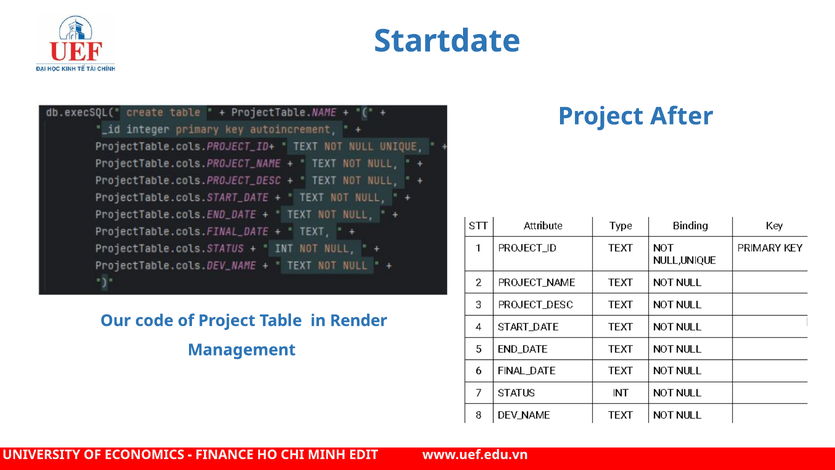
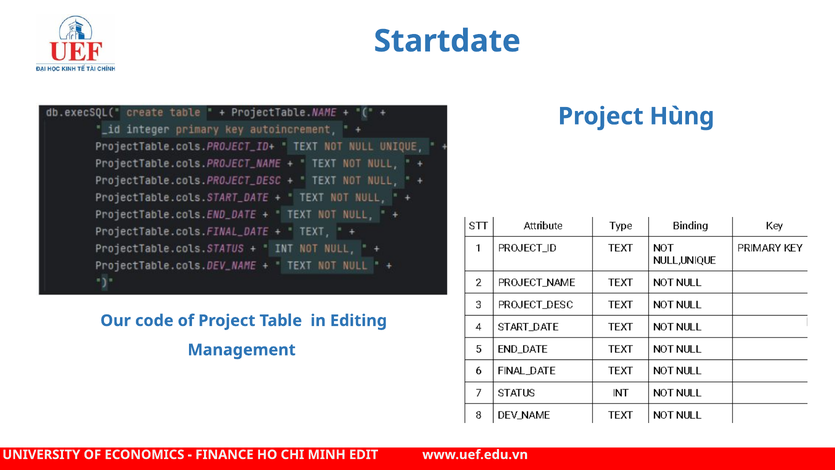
After: After -> Hùng (682, 116)
Render: Render -> Editing (359, 320)
